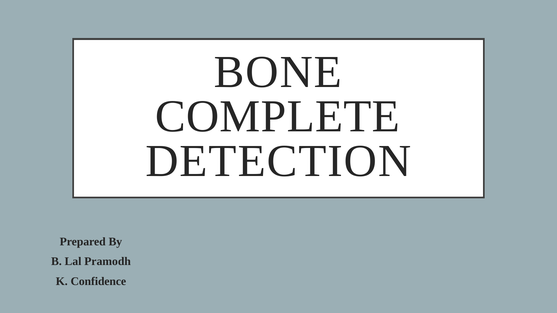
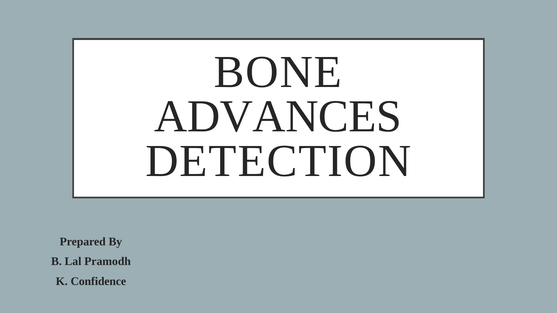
COMPLETE: COMPLETE -> ADVANCES (278, 117)
